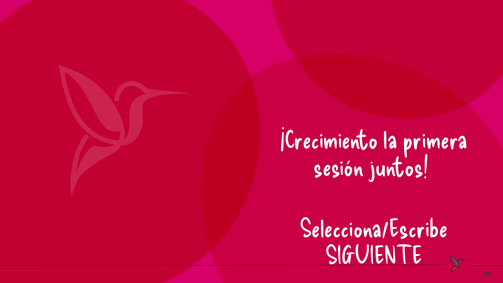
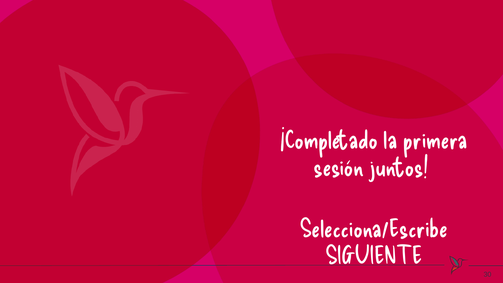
¡Crecimiento: ¡Crecimiento -> ¡Completado (329, 141)
